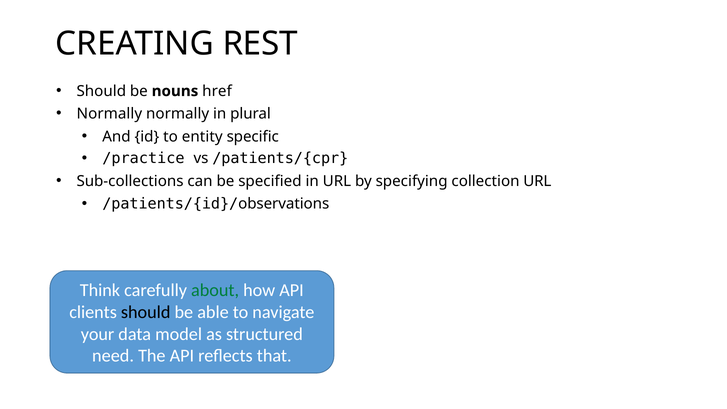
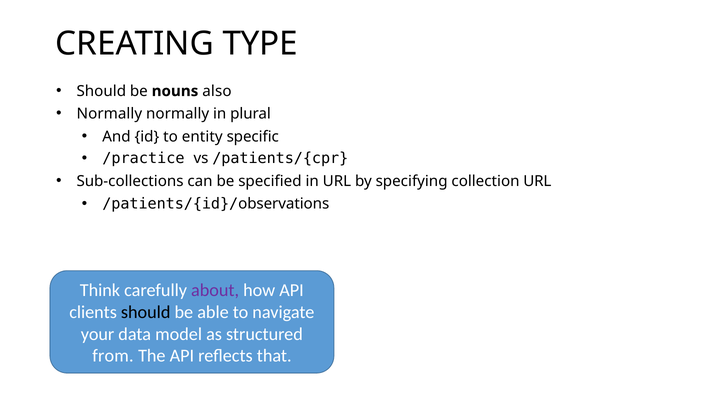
REST: REST -> TYPE (260, 44)
href: href -> also (217, 91)
about colour: green -> purple (215, 290)
need: need -> from (113, 356)
